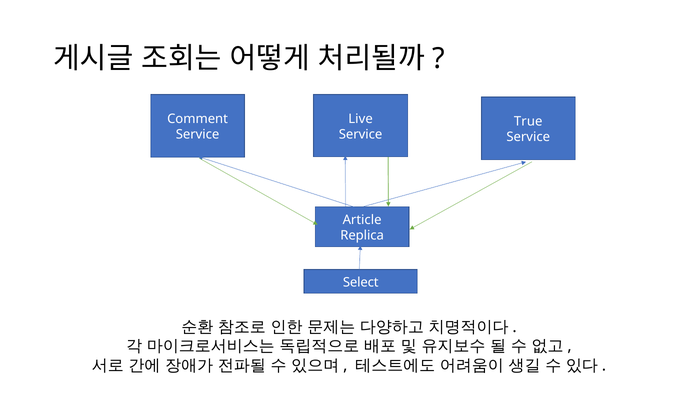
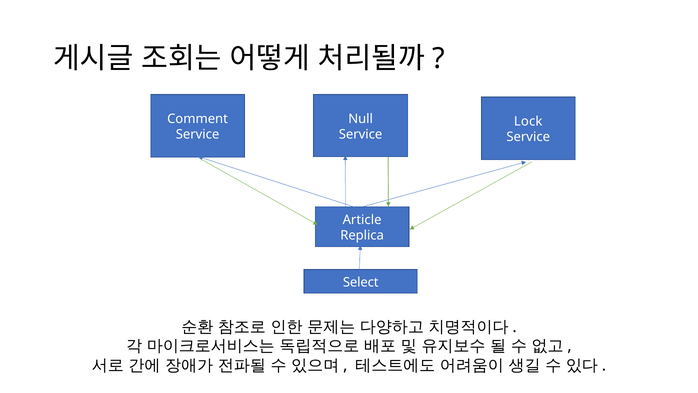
Live: Live -> Null (361, 119)
True: True -> Lock (528, 121)
